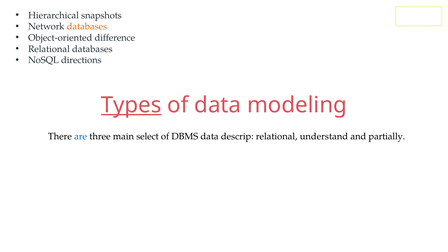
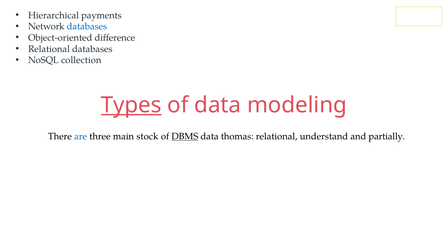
snapshots: snapshots -> payments (101, 15)
databases colour: orange -> blue (87, 27)
directions: directions -> collection (81, 60)
select: select -> stock (147, 137)
DBMS underline: none -> present (185, 137)
descrip: descrip -> thomas (237, 137)
